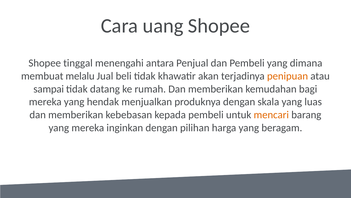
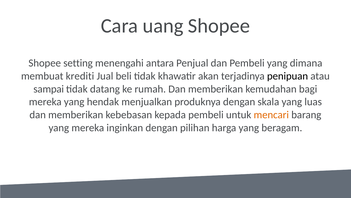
tinggal: tinggal -> setting (78, 63)
melalu: melalu -> krediti (80, 76)
penipuan colour: orange -> black (288, 76)
